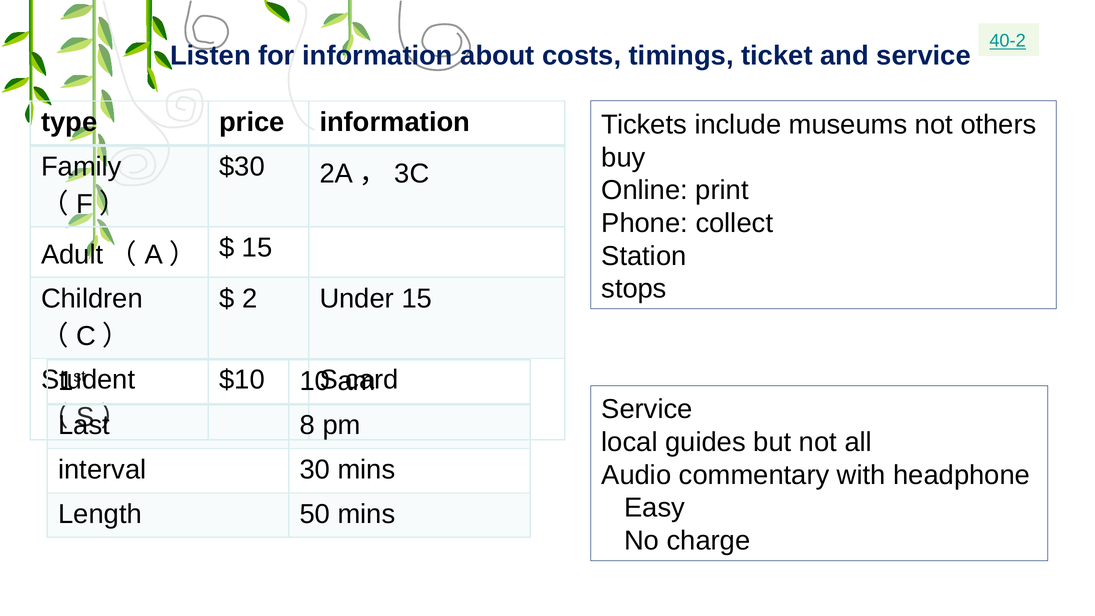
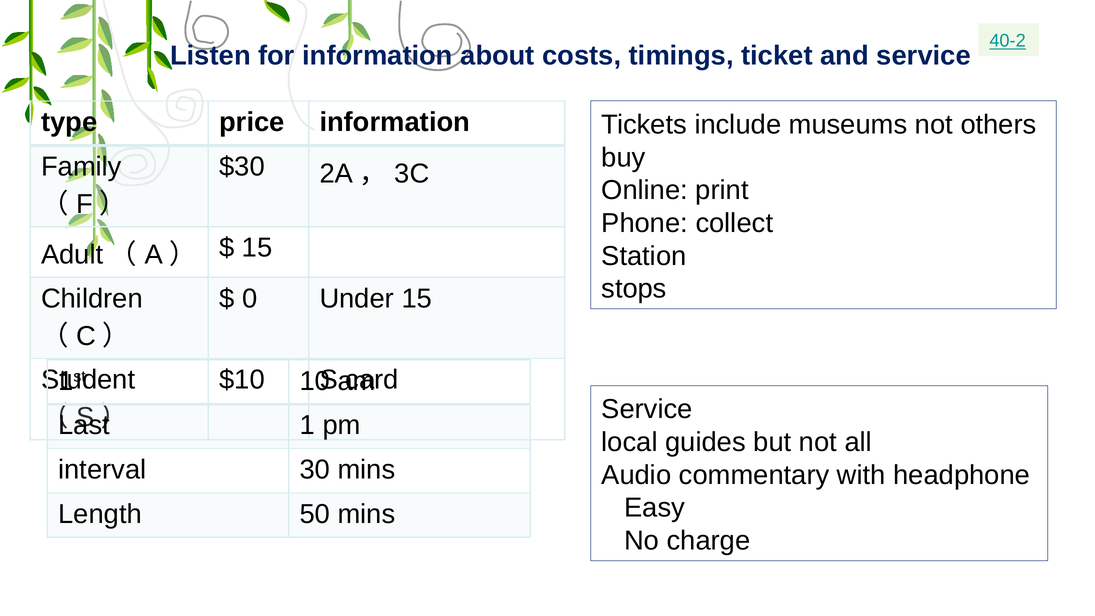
2: 2 -> 0 (250, 299)
8: 8 -> 1 (307, 425)
